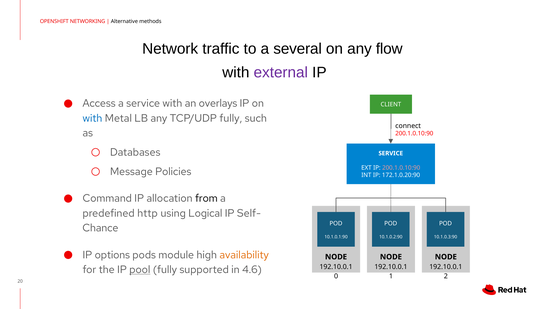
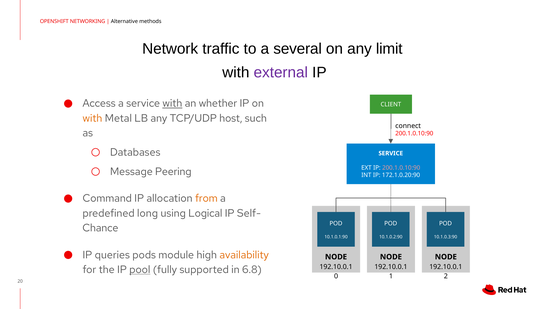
flow: flow -> limit (389, 49)
with underline: none -> present (172, 103)
overlays: overlays -> whether (218, 103)
with colour: blue -> orange (92, 118)
TCP/UDP fully: fully -> host (231, 118)
Policies: Policies -> Peering (173, 171)
from colour: black -> orange (206, 198)
http: http -> long (148, 213)
options: options -> queries (112, 255)
4.6: 4.6 -> 6.8 (252, 269)
